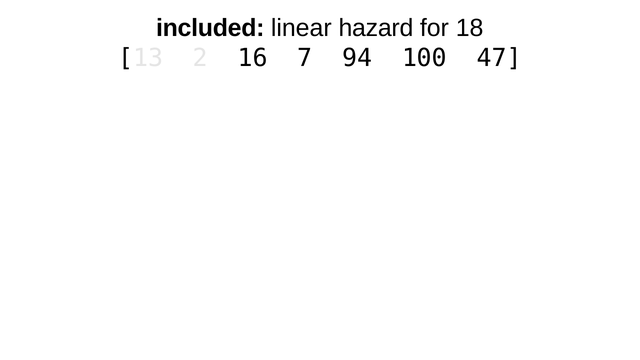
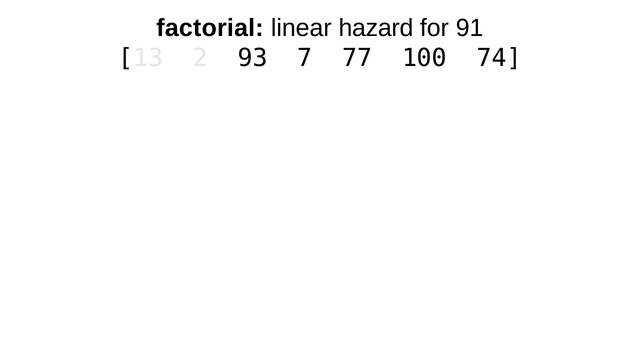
included: included -> factorial (210, 28)
18: 18 -> 91 (470, 28)
16: 16 -> 93 (253, 58)
94: 94 -> 77 (357, 58)
47: 47 -> 74 (499, 58)
